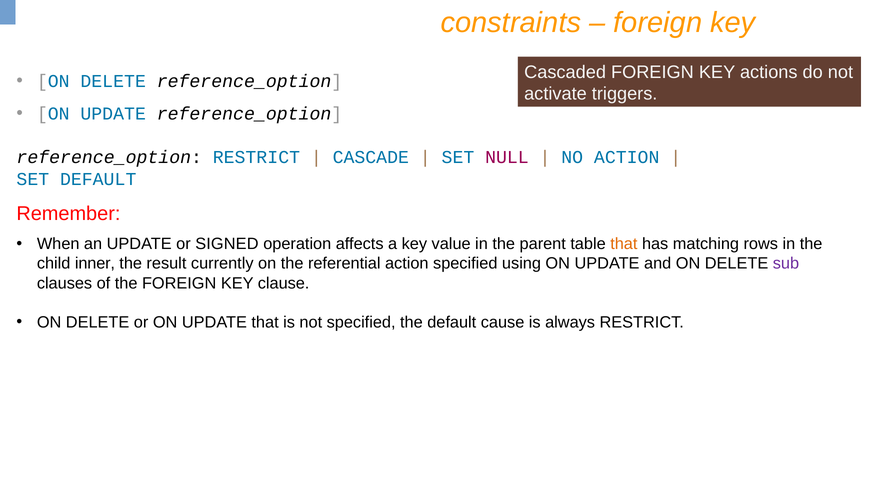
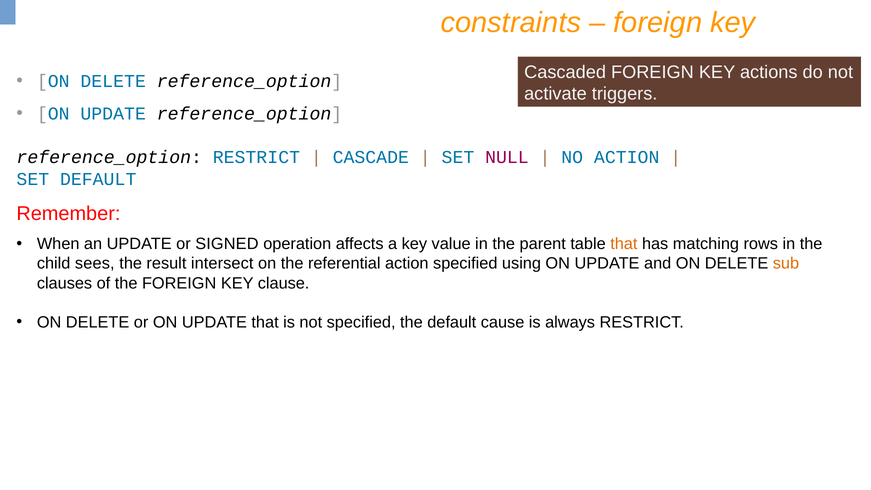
inner: inner -> sees (95, 264)
currently: currently -> intersect (222, 264)
sub colour: purple -> orange (786, 264)
